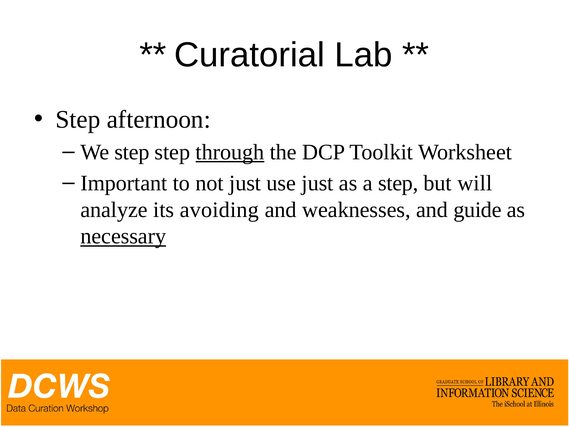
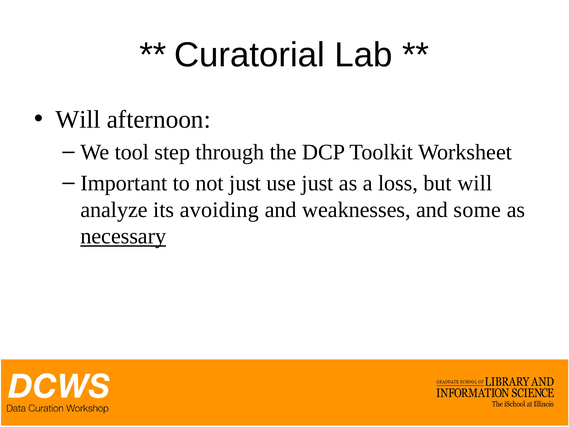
Step: Step -> Will (78, 119)
We step: step -> tool (132, 152)
through underline: present -> none (230, 152)
a step: step -> loss (398, 183)
guide: guide -> some (477, 210)
